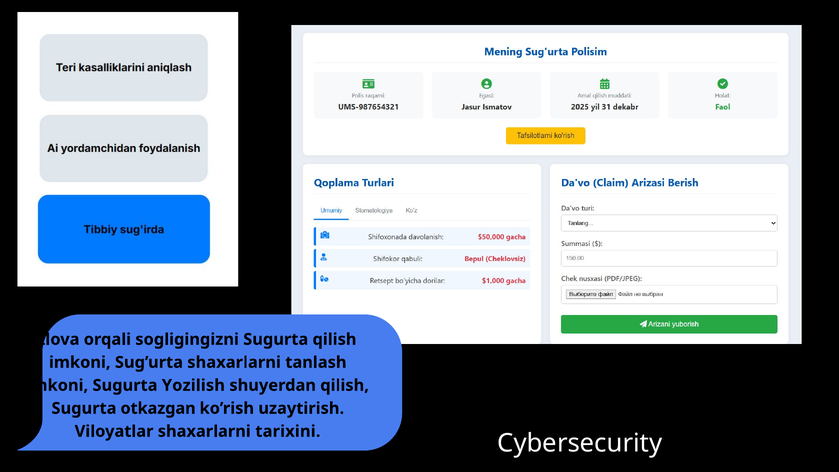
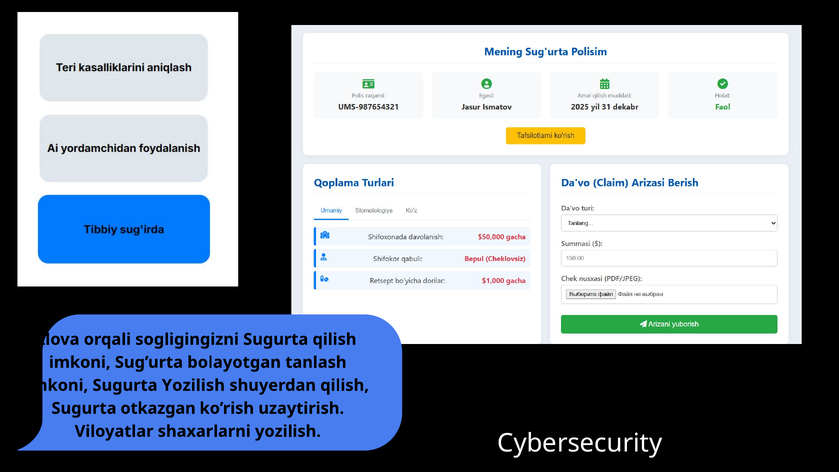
Sug’urta shaxarlarni: shaxarlarni -> bolayotgan (234, 362)
shaxarlarni tarixini: tarixini -> yozilish (288, 431)
